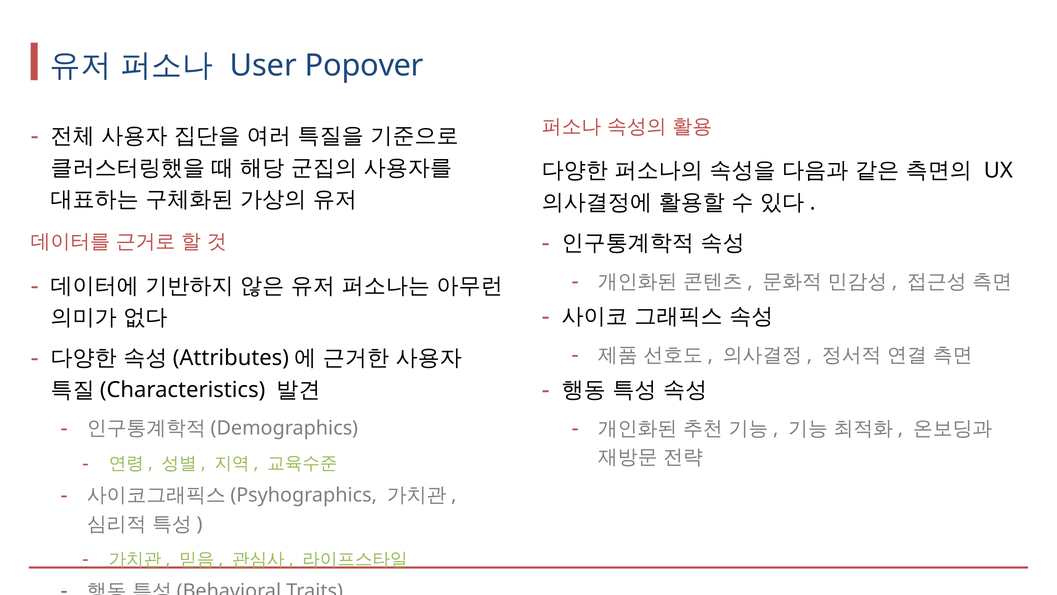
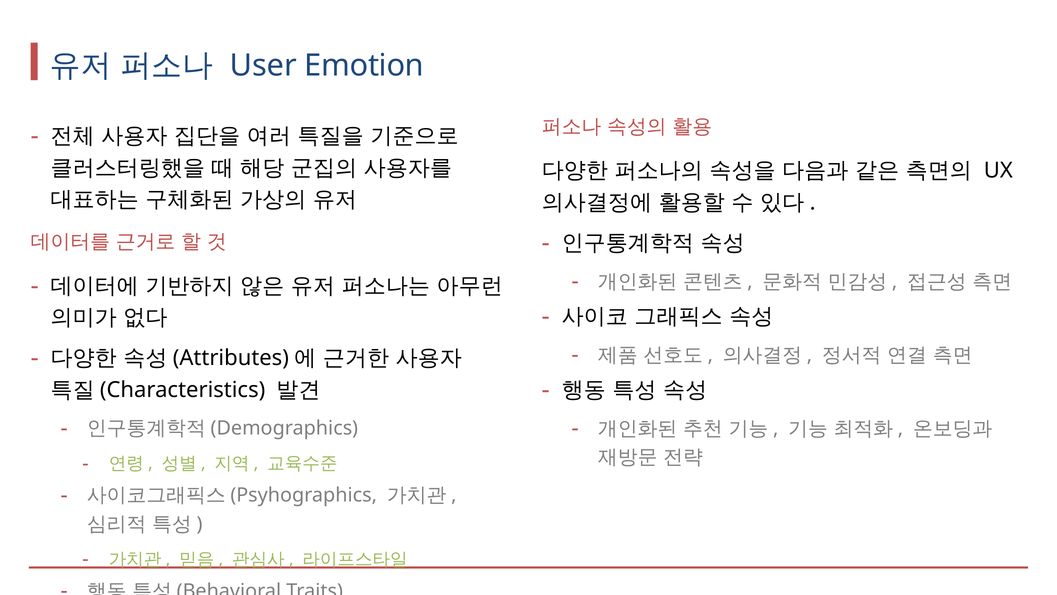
Popover: Popover -> Emotion (364, 65)
